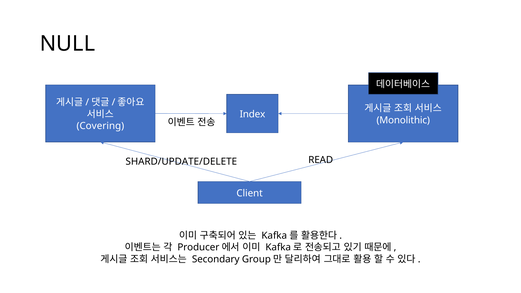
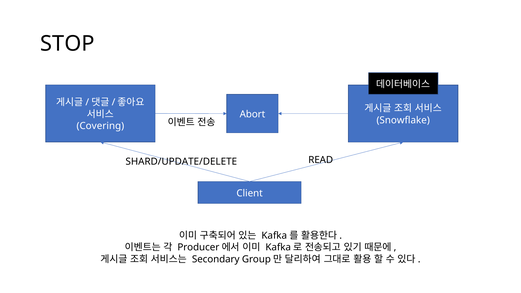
NULL: NULL -> STOP (67, 44)
Index: Index -> Abort (252, 114)
Monolithic: Monolithic -> Snowflake (403, 120)
